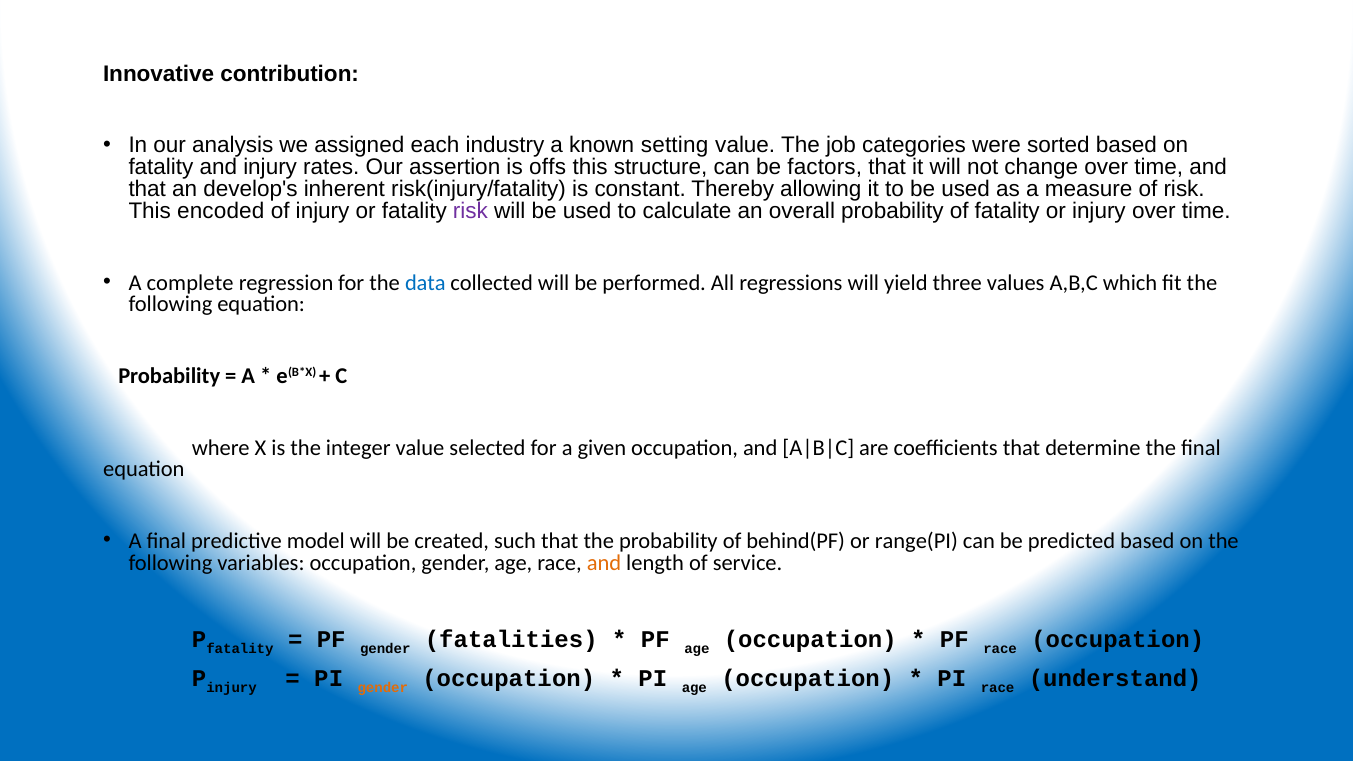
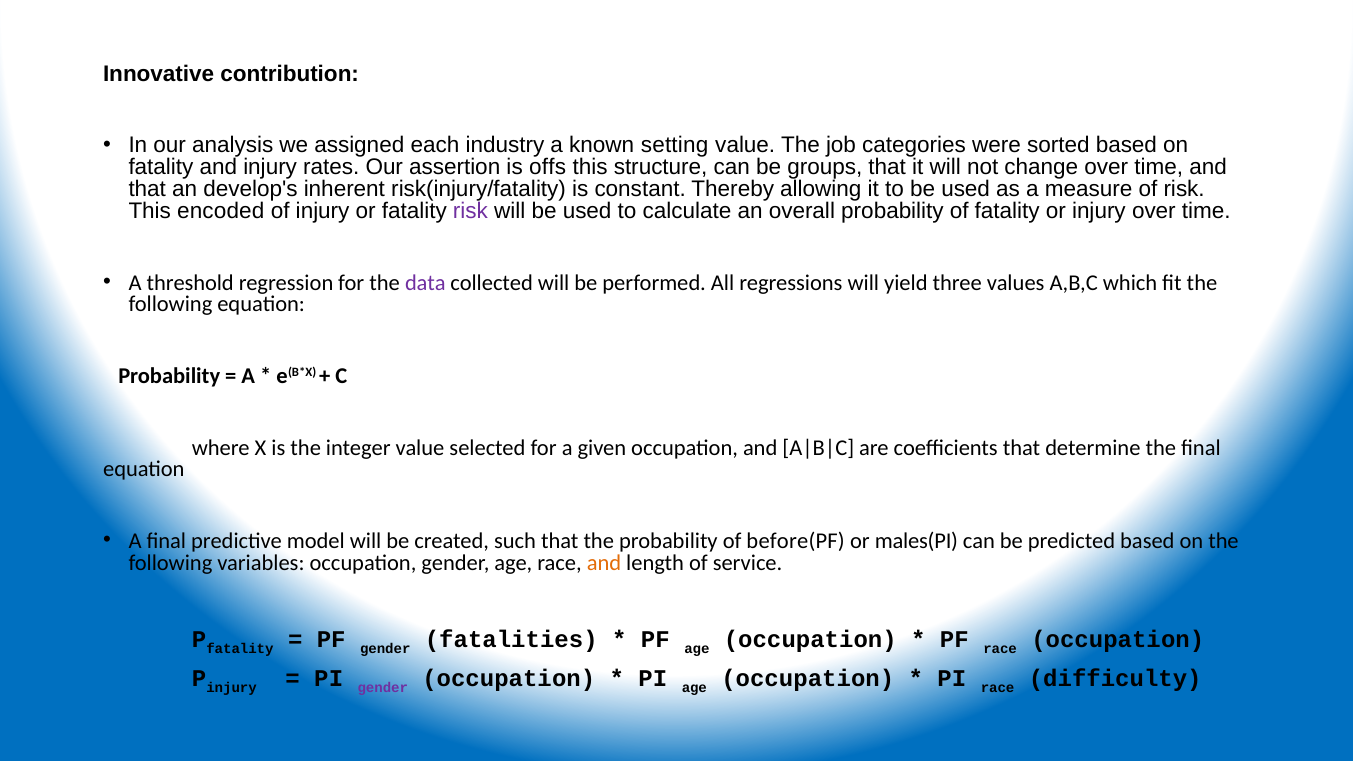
factors: factors -> groups (825, 167)
complete: complete -> threshold (190, 283)
data colour: blue -> purple (425, 283)
behind(PF: behind(PF -> before(PF (796, 541)
range(PI: range(PI -> males(PI (916, 541)
gender colour: orange -> purple (383, 688)
understand: understand -> difficulty (1115, 679)
